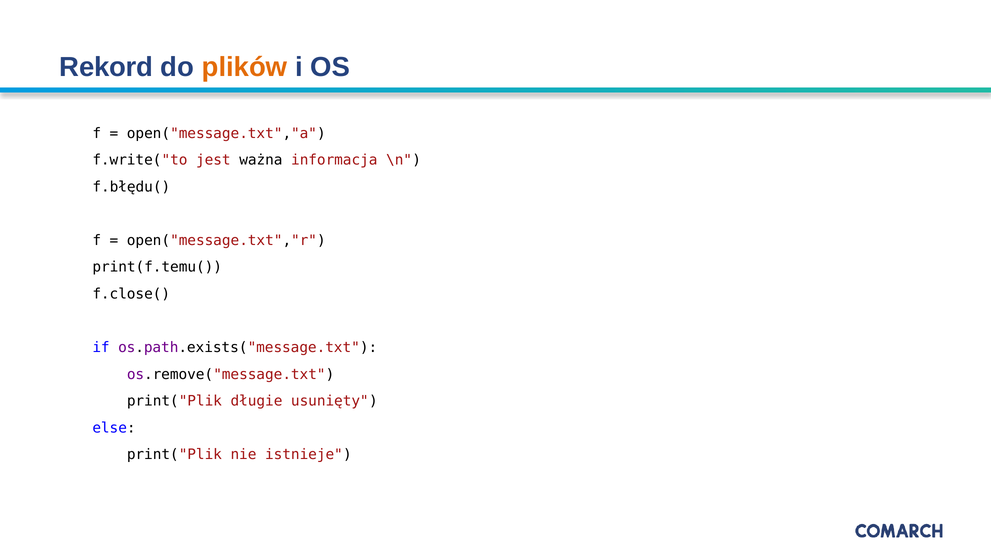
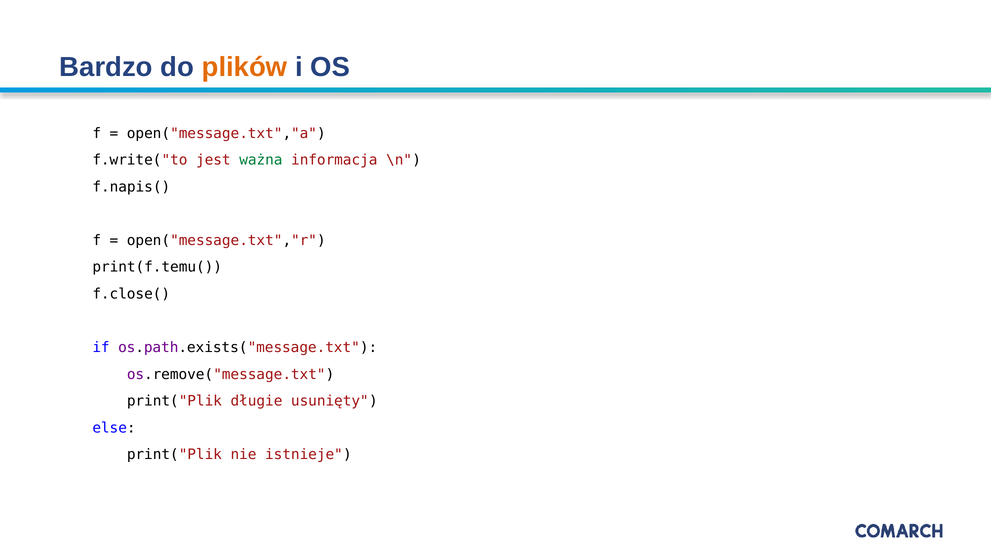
Rekord: Rekord -> Bardzo (106, 67)
ważna colour: black -> green (261, 160)
f.błędu(: f.błędu( -> f.napis( (131, 187)
